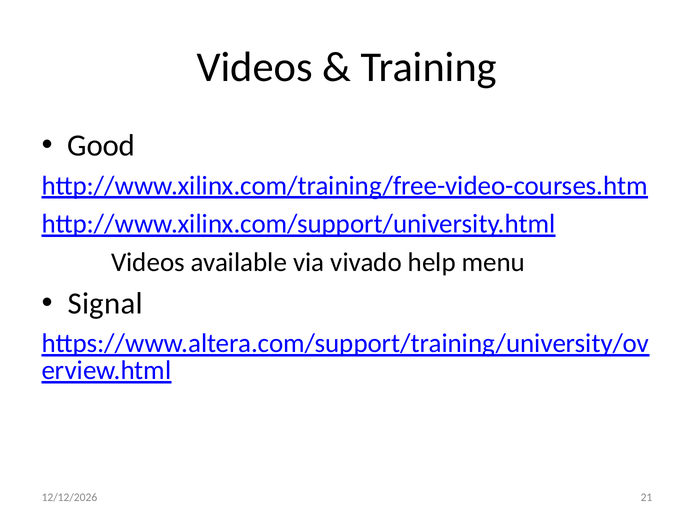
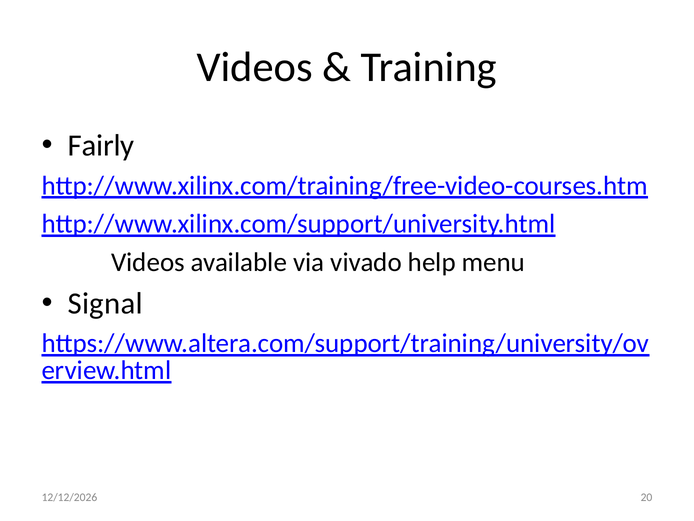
Good: Good -> Fairly (101, 146)
21: 21 -> 20 (646, 497)
